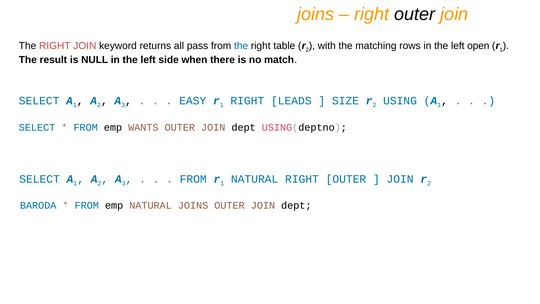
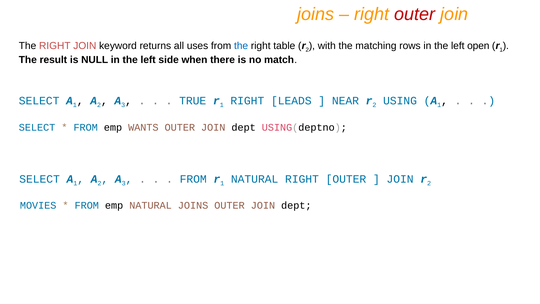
outer colour: black -> red (415, 14)
pass: pass -> uses (198, 46)
EASY: EASY -> TRUE (193, 101)
SIZE: SIZE -> NEAR (345, 101)
BARODA: BARODA -> MOVIES (38, 205)
